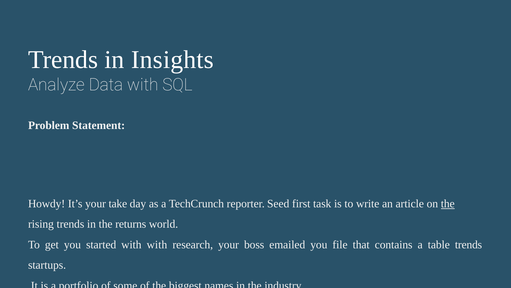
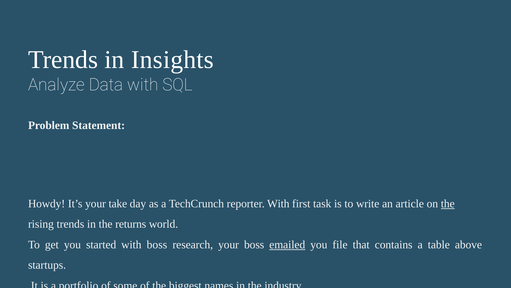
reporter Seed: Seed -> With (278, 203)
with with: with -> boss (157, 244)
emailed underline: none -> present (287, 244)
table trends: trends -> above (468, 244)
